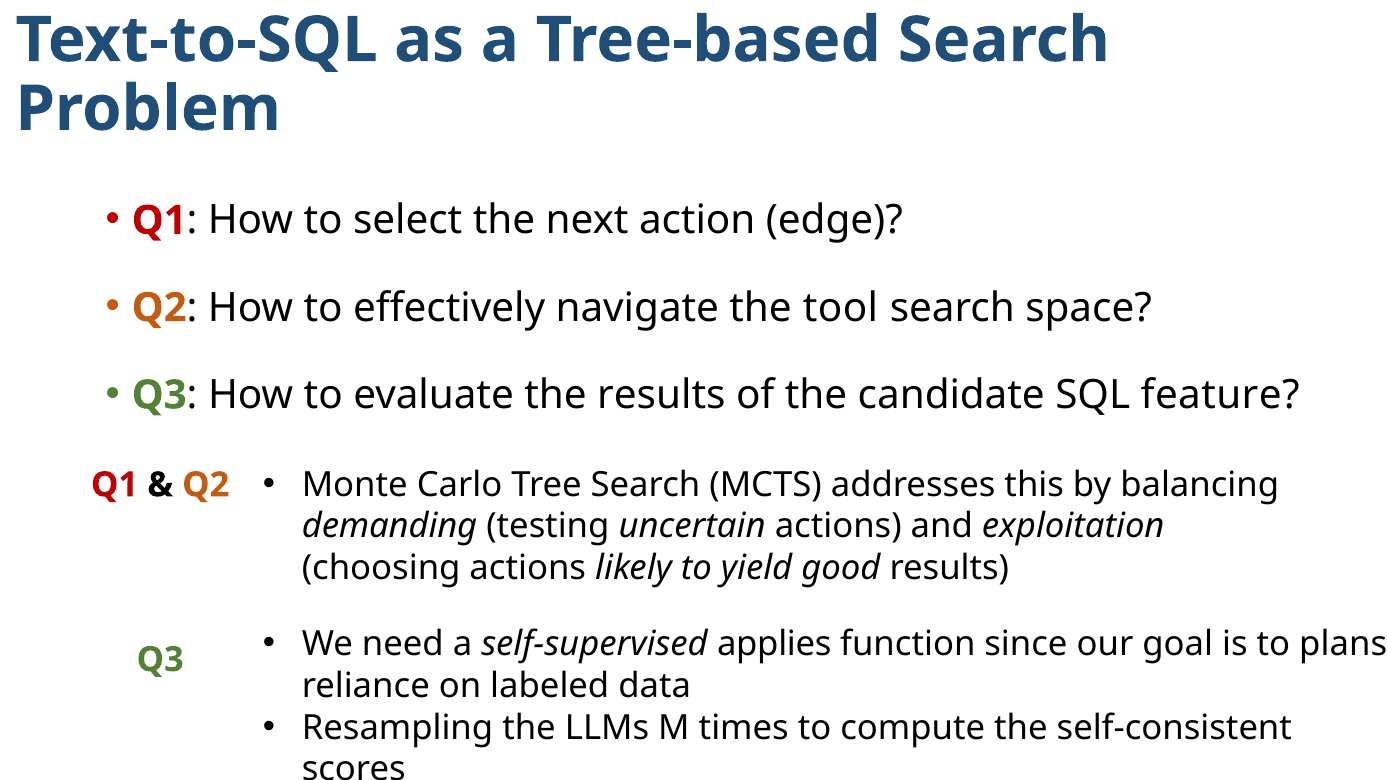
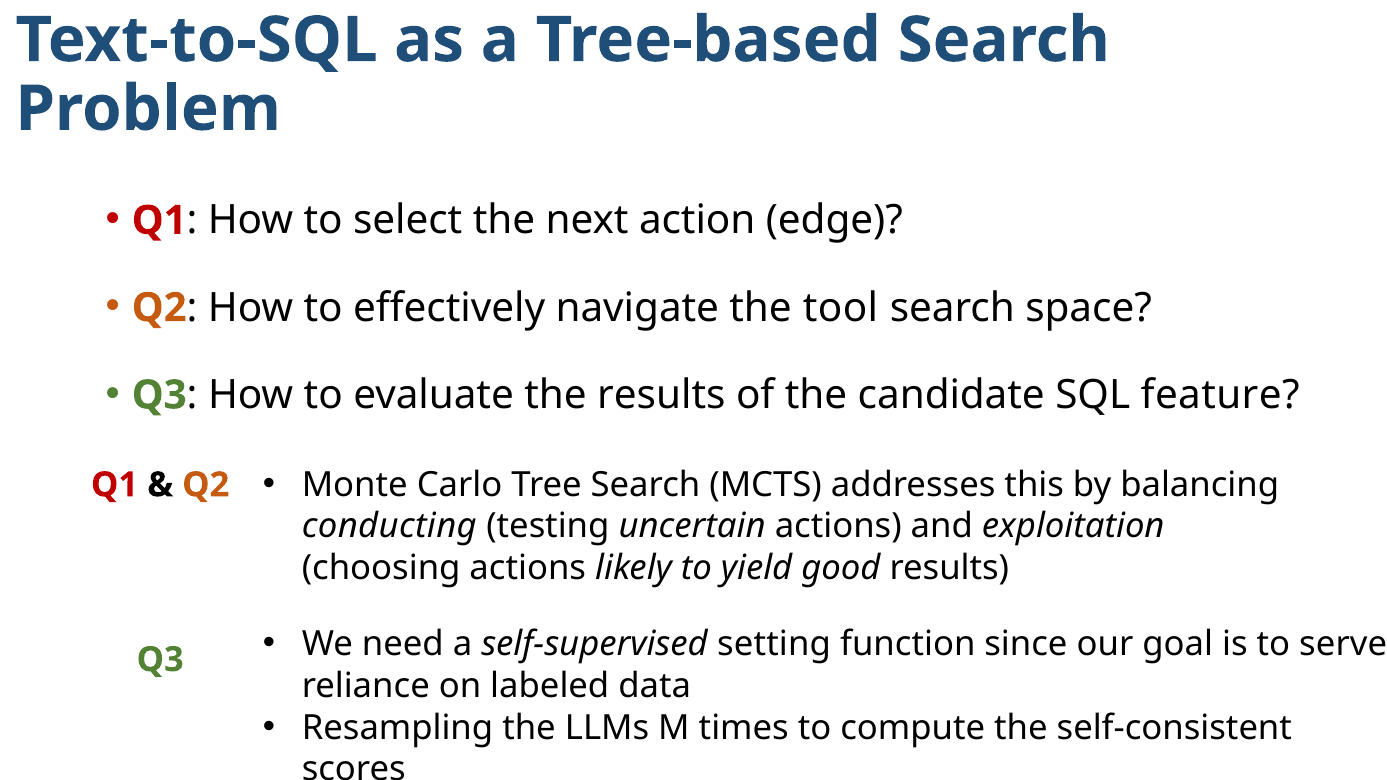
demanding: demanding -> conducting (389, 527)
applies: applies -> setting (774, 645)
plans: plans -> serve (1343, 645)
